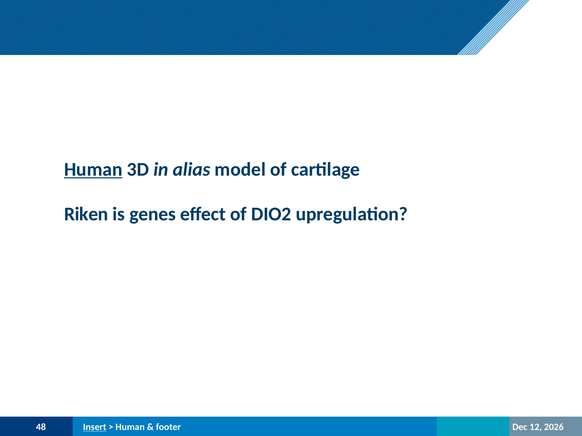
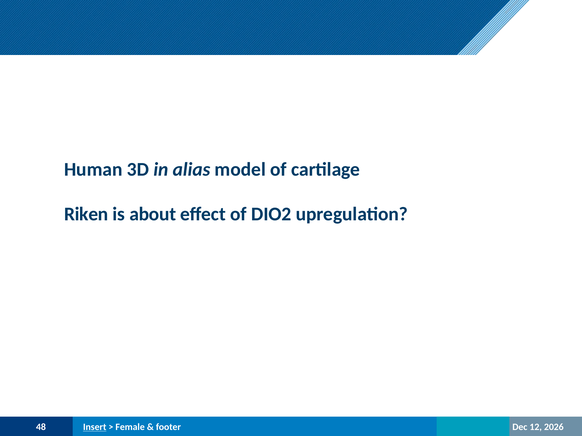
Human underline: present -> none (93, 170)
genes: genes -> about (153, 214)
Human: Human -> Female (130, 427)
